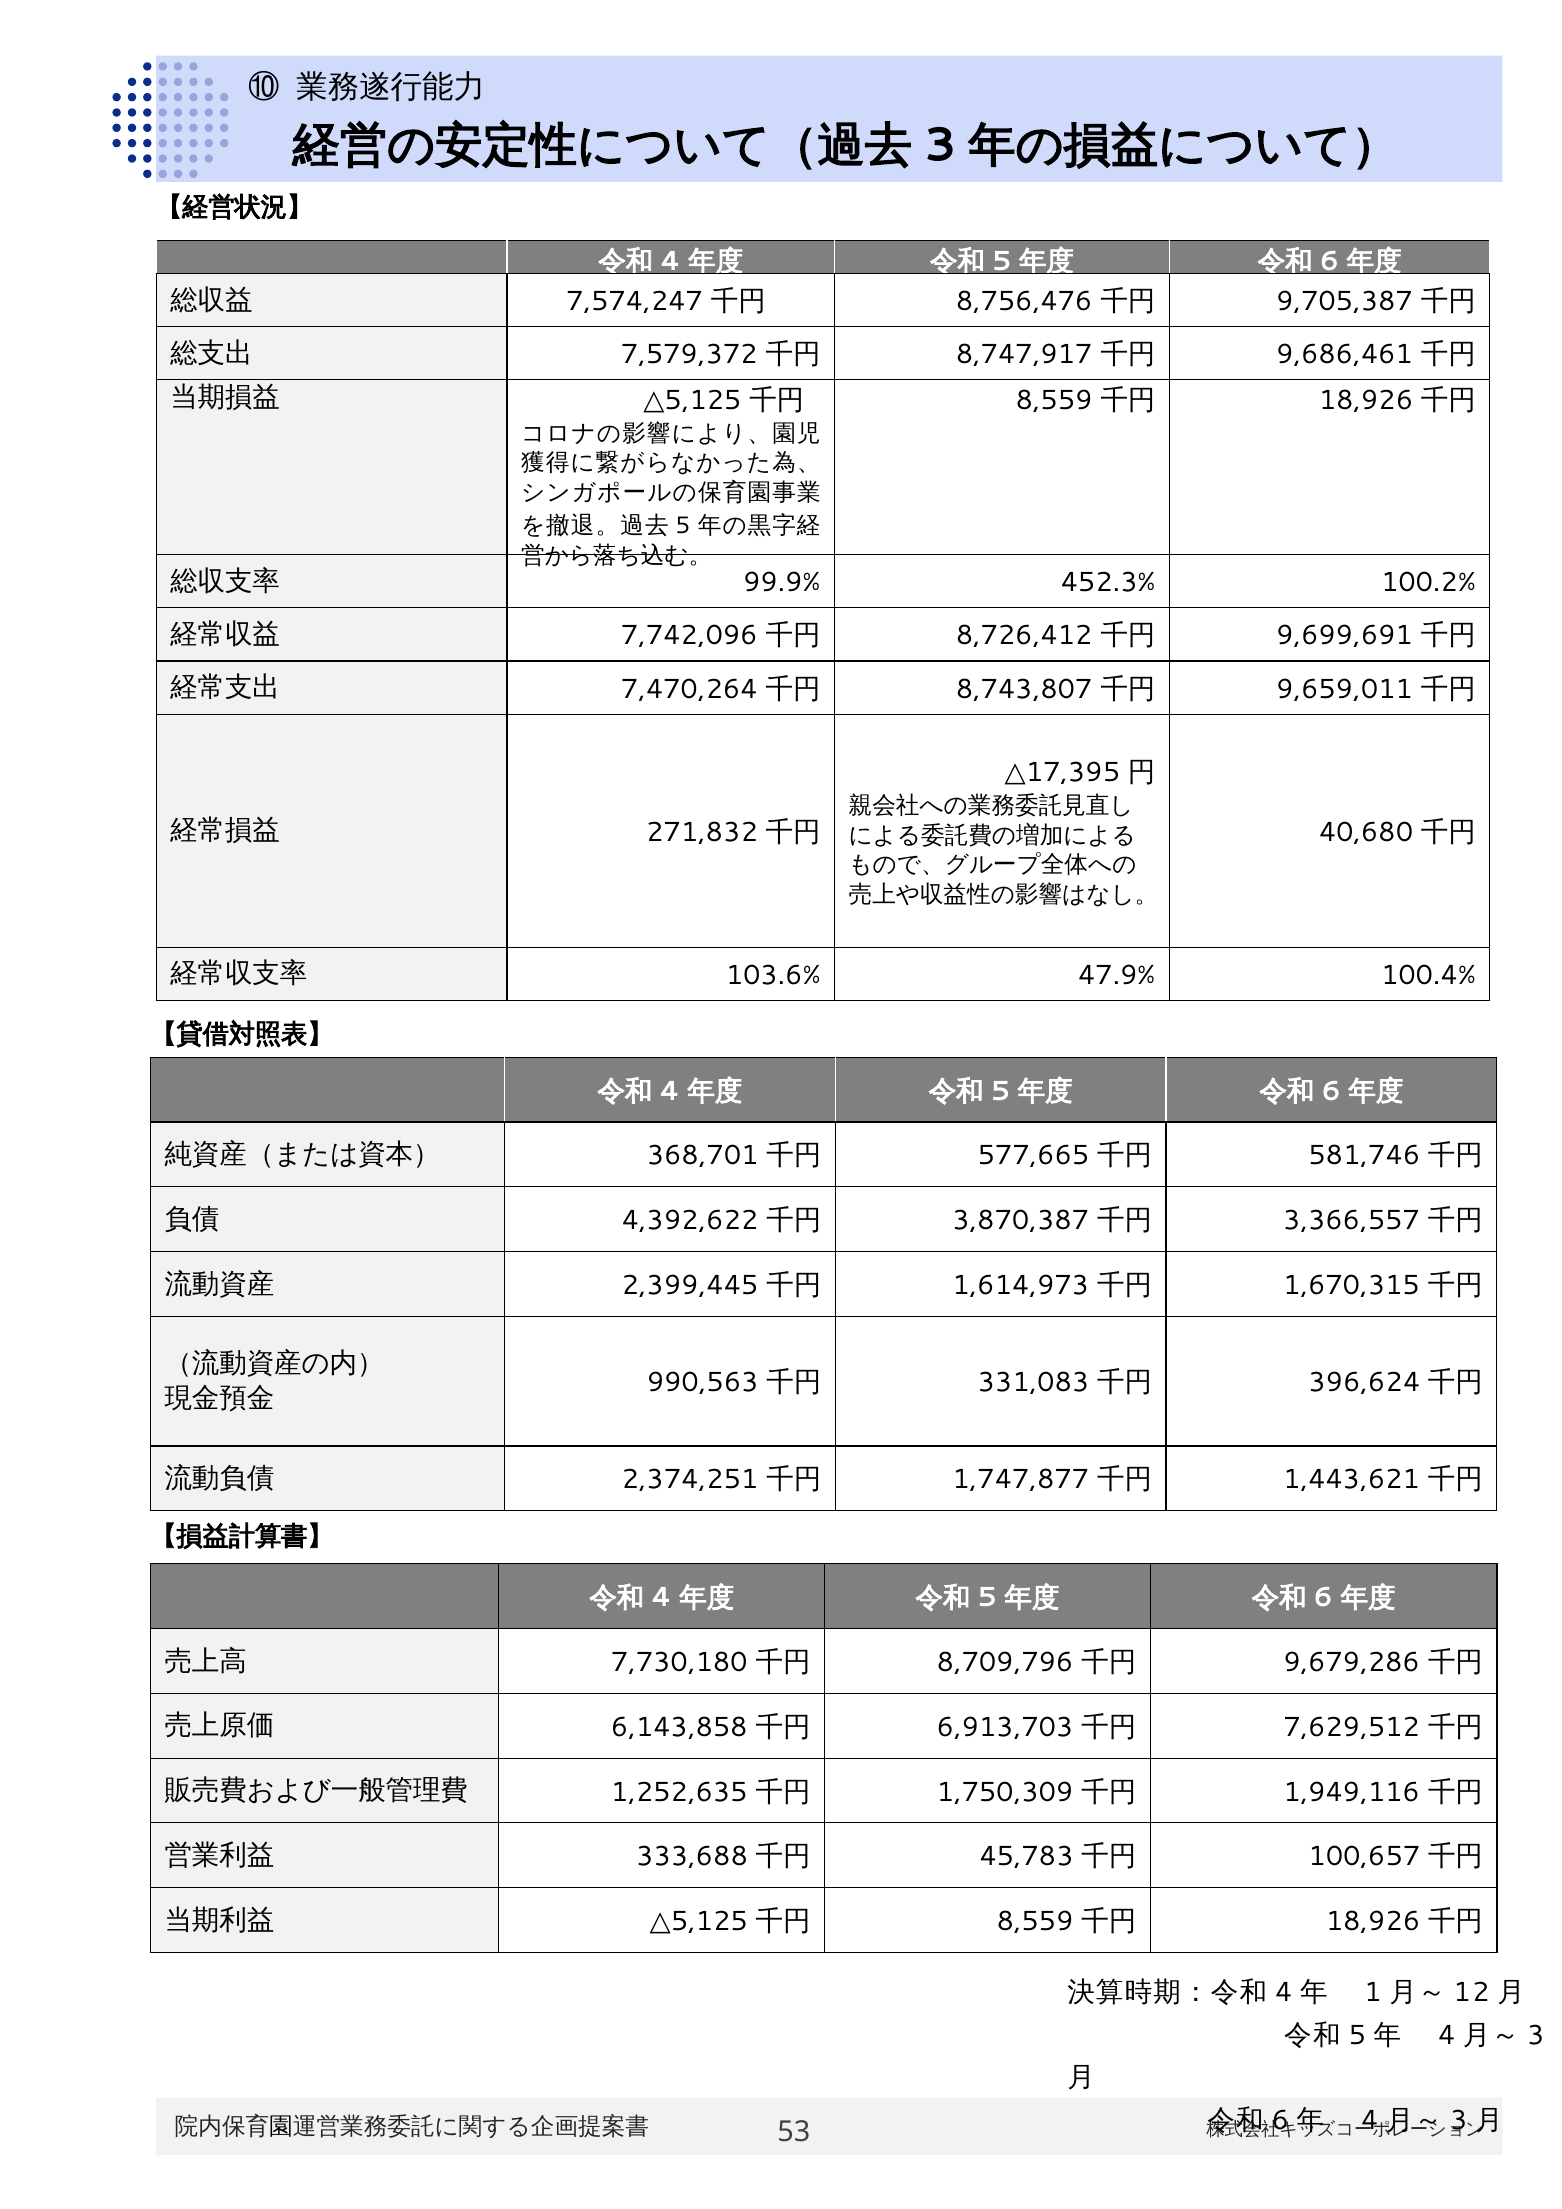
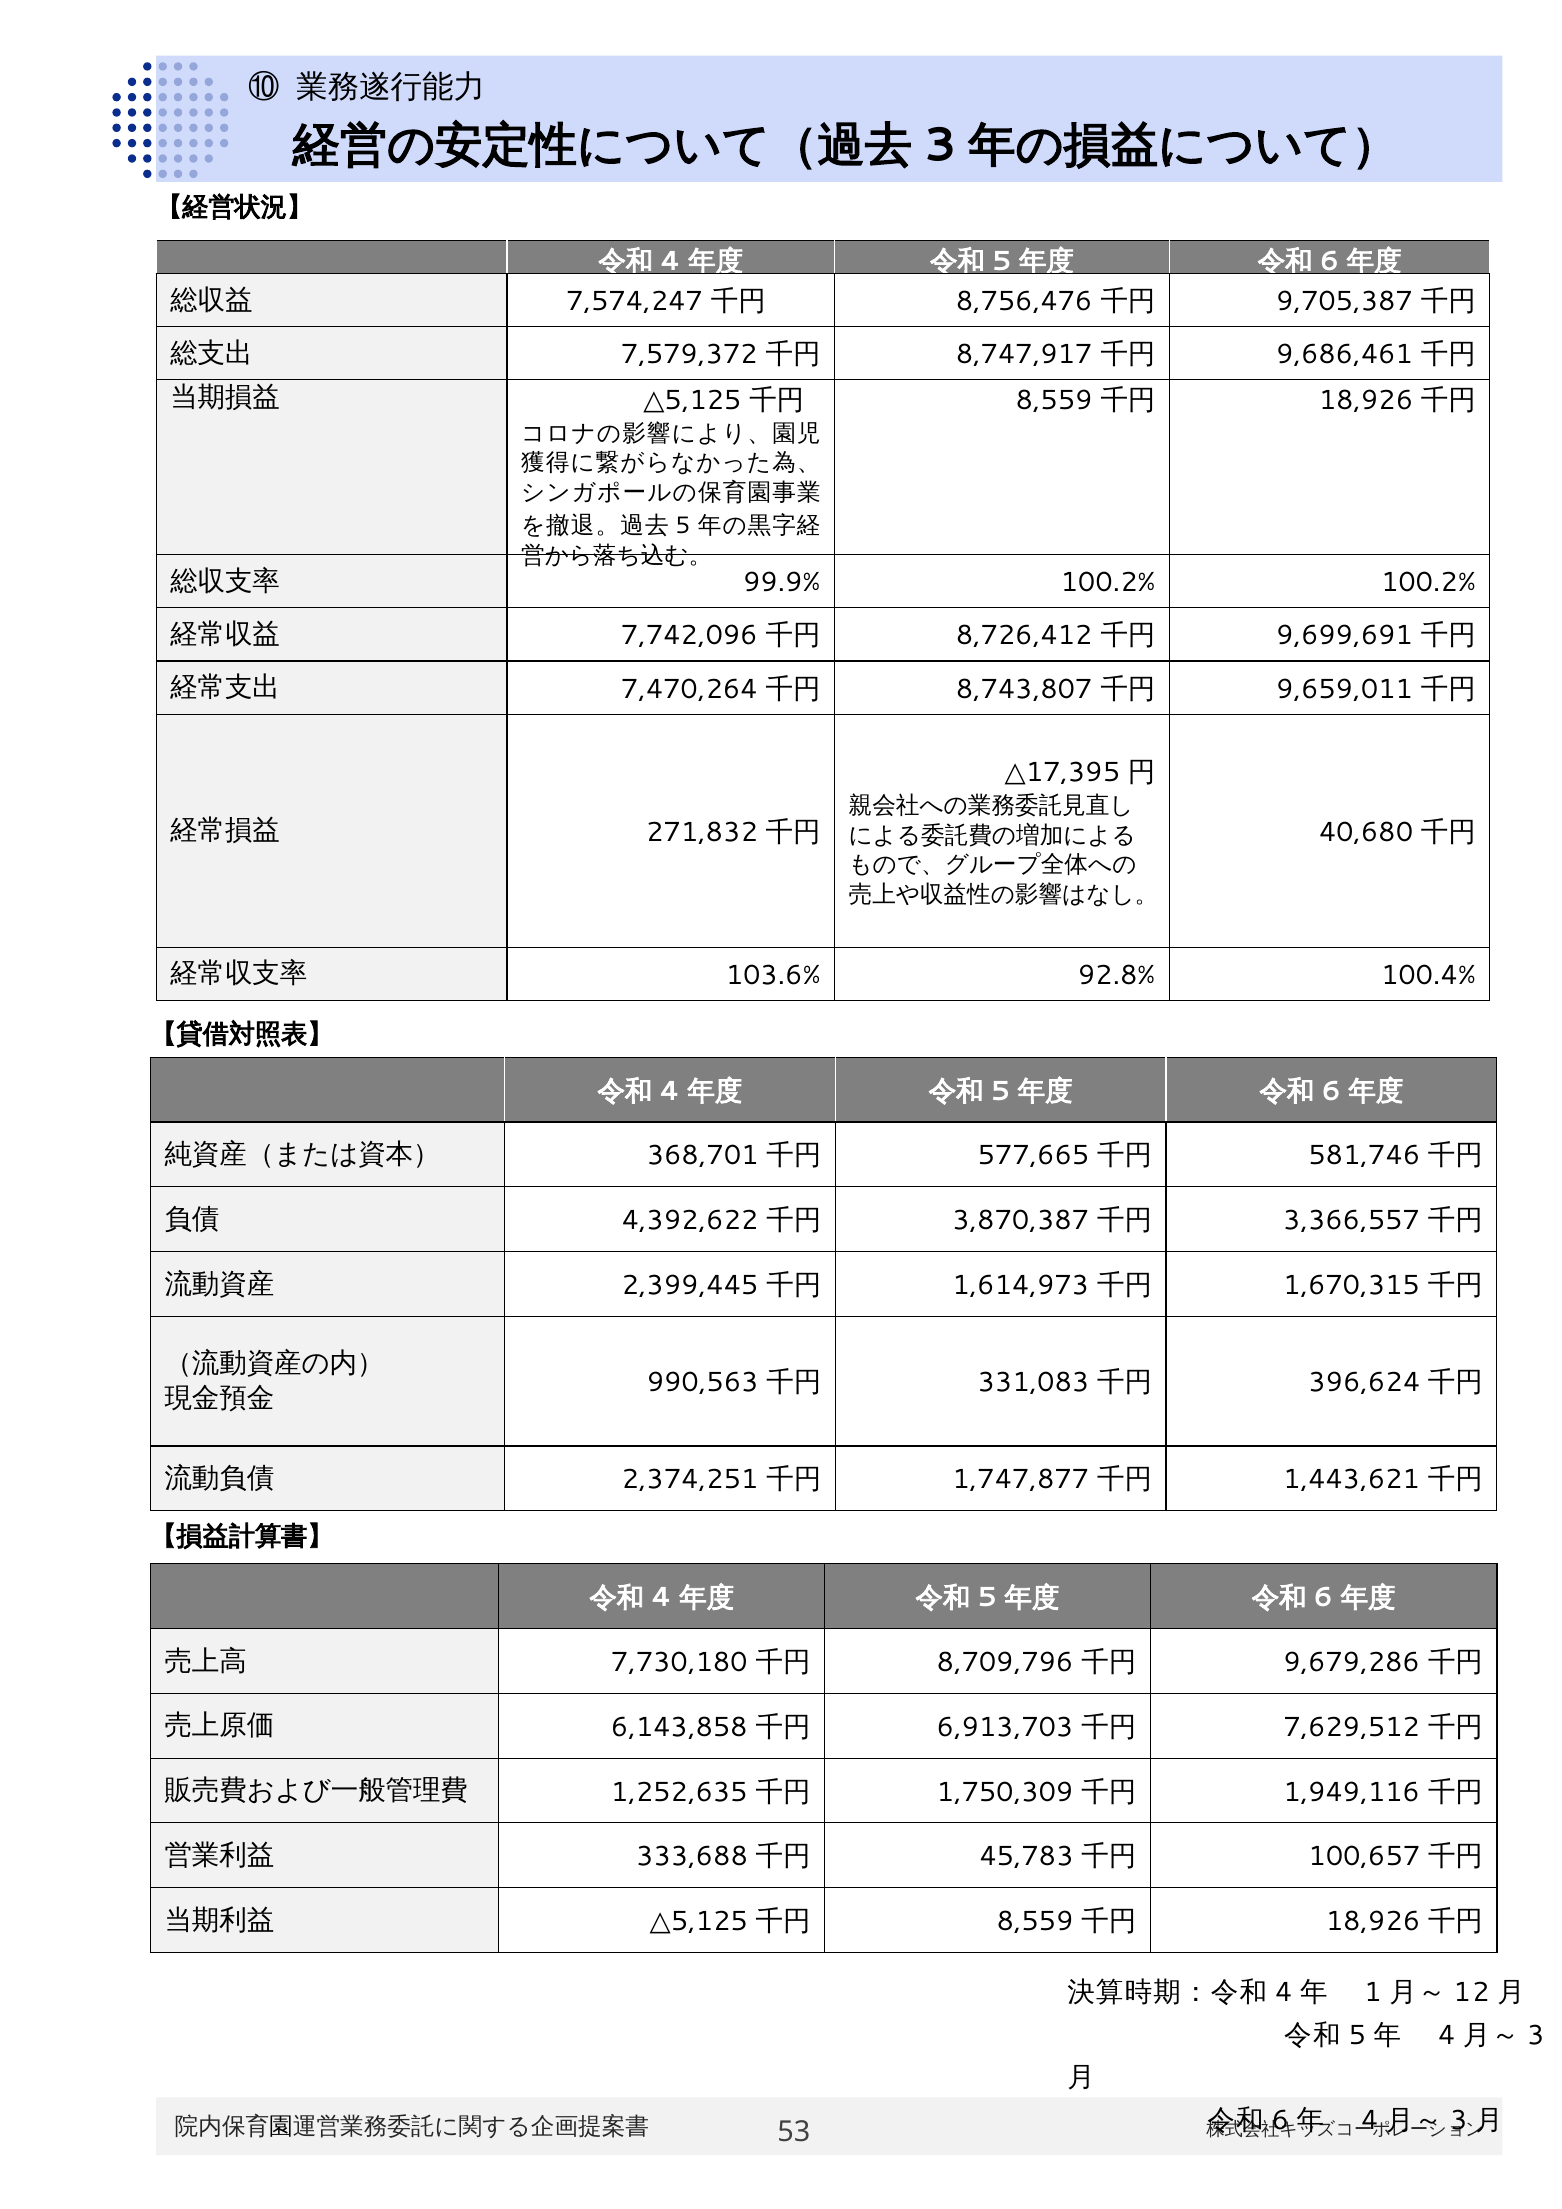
99.9% 452.3%: 452.3% -> 100.2% (1108, 583)
47.9%: 47.9% -> 92.8% (1117, 975)
